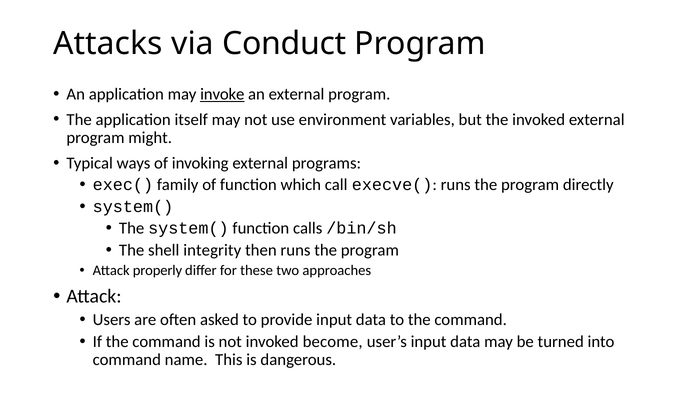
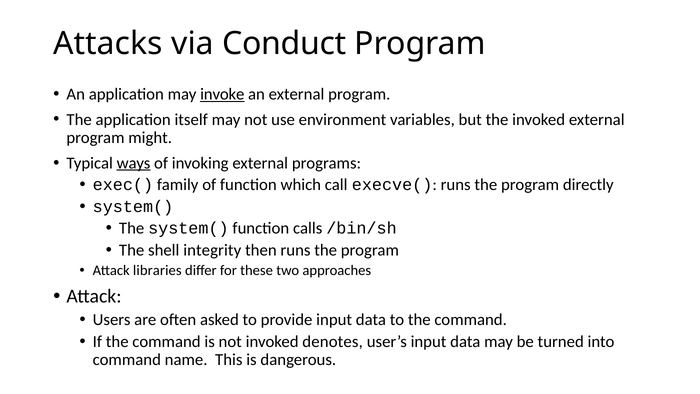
ways underline: none -> present (134, 163)
properly: properly -> libraries (157, 270)
become: become -> denotes (333, 341)
